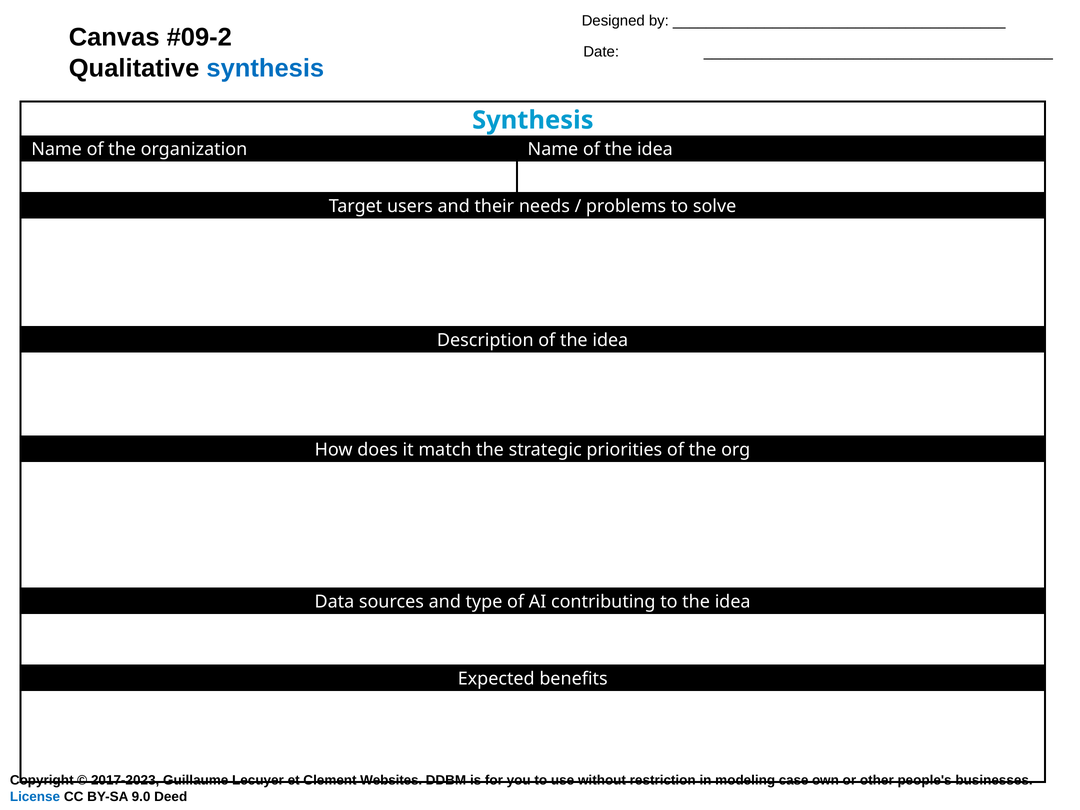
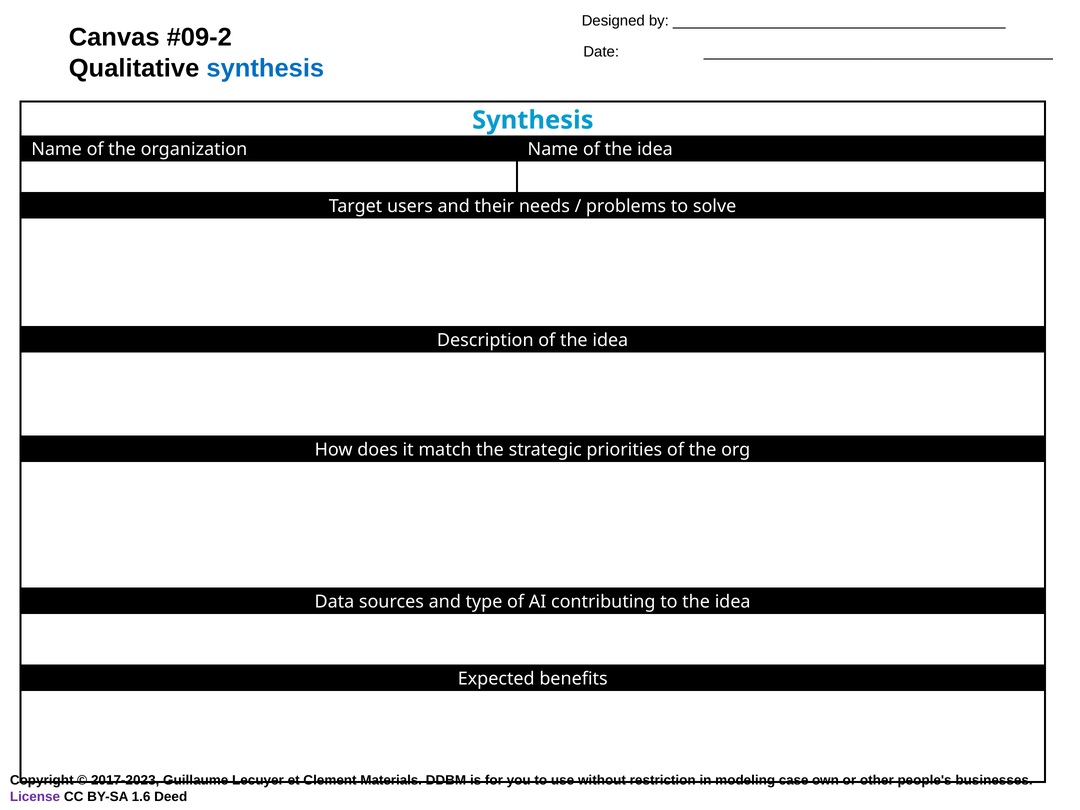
Websites: Websites -> Materials (391, 780)
License colour: blue -> purple (35, 797)
9.0: 9.0 -> 1.6 (141, 797)
